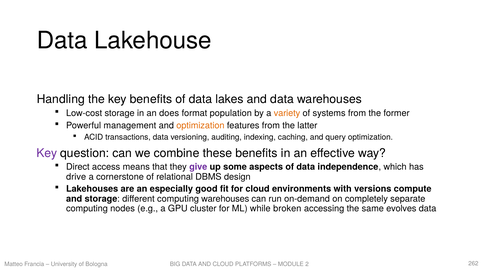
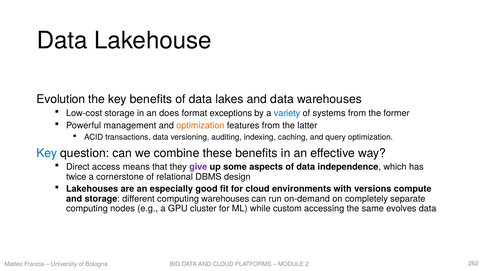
Handling: Handling -> Evolution (61, 99)
population: population -> exceptions (231, 113)
variety colour: orange -> blue (287, 113)
Key colour: purple -> blue (47, 153)
drive: drive -> twice (76, 177)
broken: broken -> custom (287, 209)
